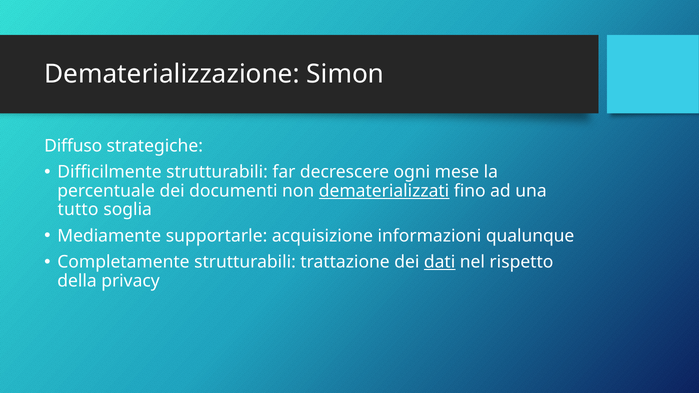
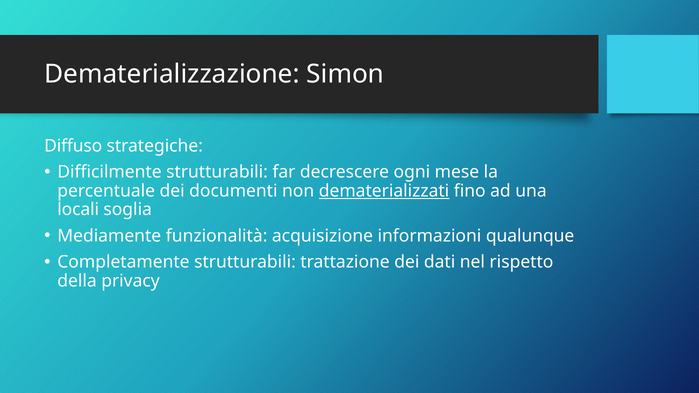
tutto: tutto -> locali (78, 210)
supportarle: supportarle -> funzionalità (217, 236)
dati underline: present -> none (440, 262)
